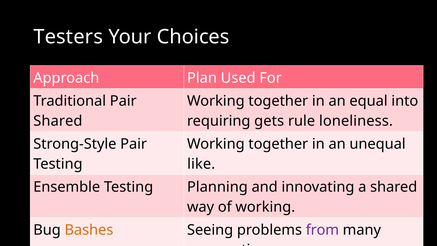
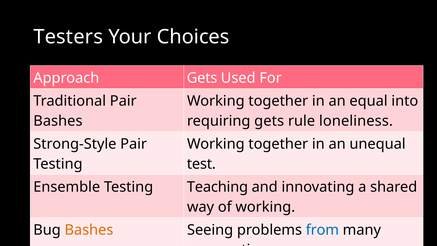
Approach Plan: Plan -> Gets (202, 78)
Shared: Shared -> Bashes (58, 121)
like: like -> test (201, 164)
Planning: Planning -> Teaching (217, 187)
from colour: purple -> blue (322, 230)
